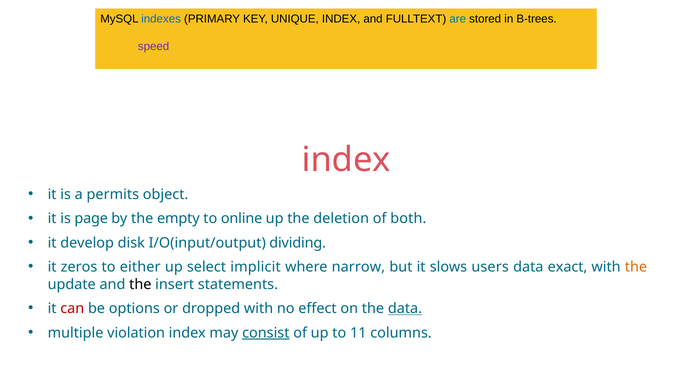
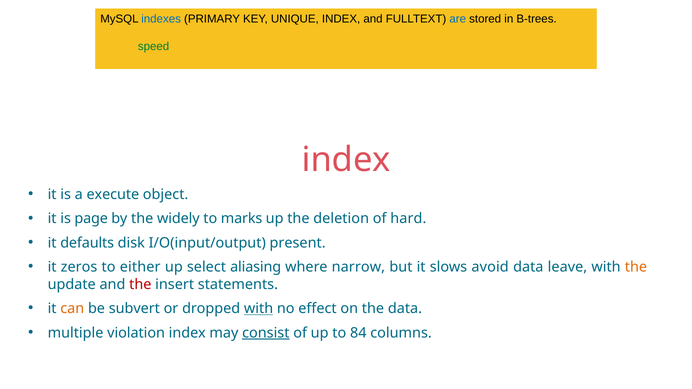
speed colour: purple -> green (154, 47)
permits: permits -> execute (113, 195)
empty: empty -> widely (178, 219)
online: online -> marks (242, 219)
both: both -> hard (408, 219)
develop: develop -> defaults (87, 243)
dividing: dividing -> present (298, 243)
implicit: implicit -> aliasing (256, 267)
users: users -> avoid (490, 267)
exact: exact -> leave (567, 267)
the colour: black -> red (140, 285)
can colour: red -> orange (72, 309)
options: options -> subvert (134, 309)
with underline: none -> present (259, 309)
data underline: present -> none (405, 309)
11: 11 -> 84 (358, 333)
